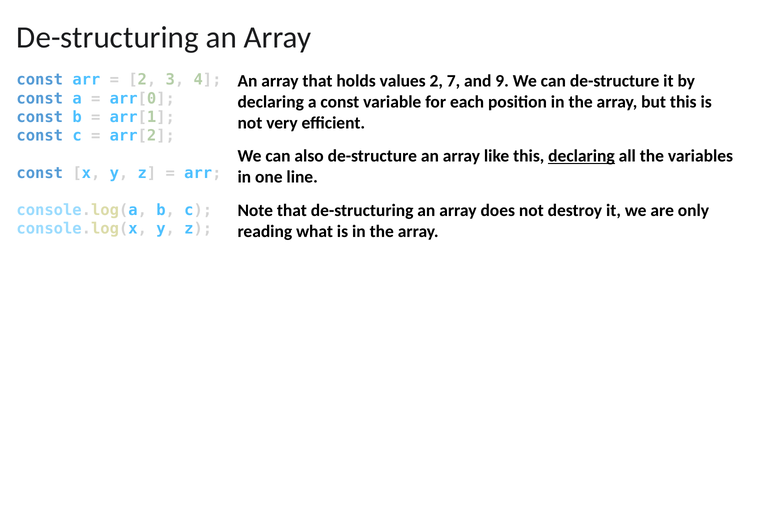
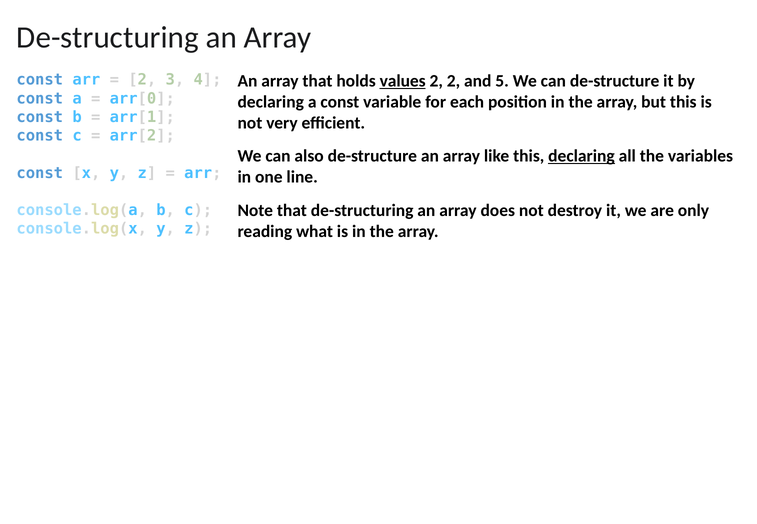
values underline: none -> present (403, 81)
2 7: 7 -> 2 (454, 81)
9: 9 -> 5 (502, 81)
